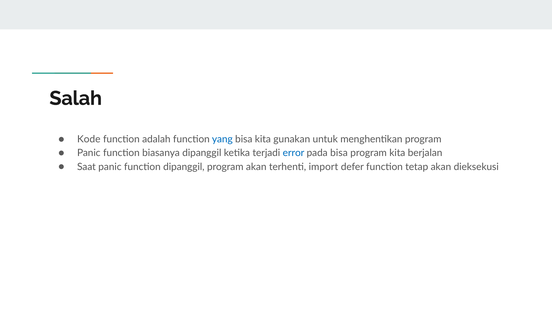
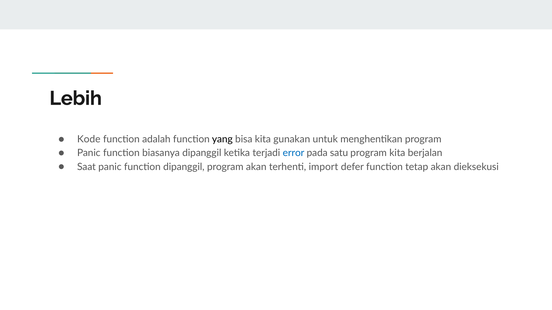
Salah: Salah -> Lebih (76, 98)
yang colour: blue -> black (222, 139)
pada bisa: bisa -> satu (339, 153)
